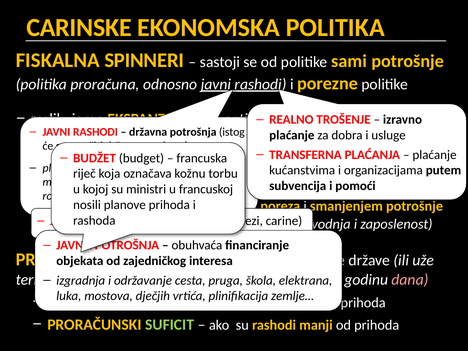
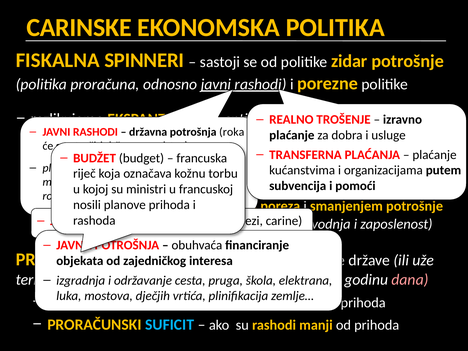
sami: sami -> zidar (349, 61)
istog: istog -> roka (232, 132)
SUFICIT colour: light green -> light blue (170, 325)
